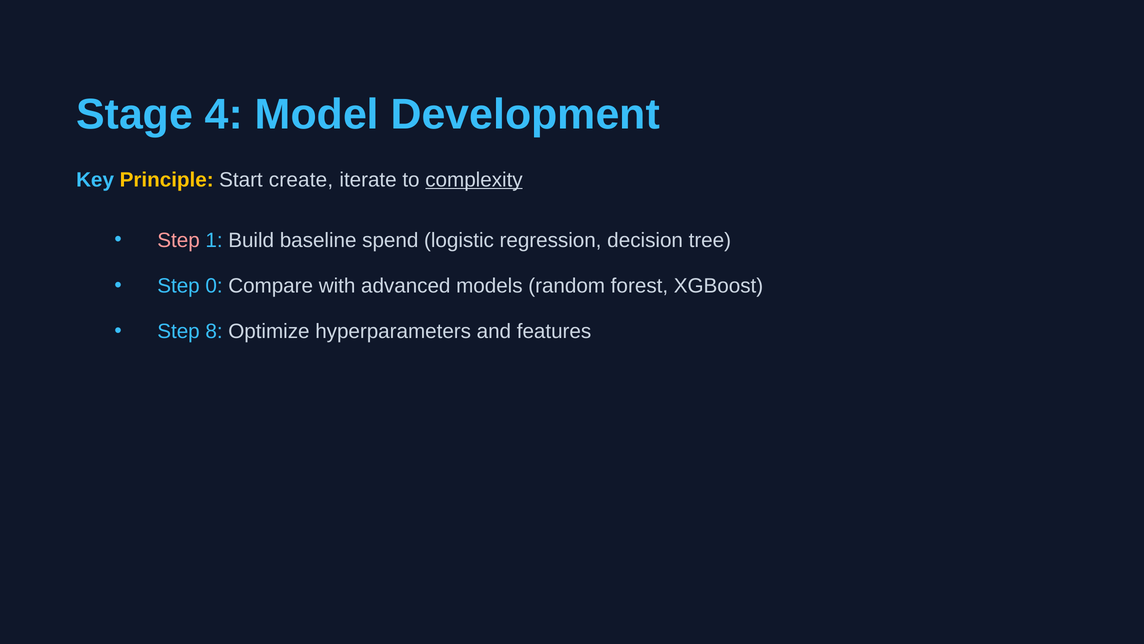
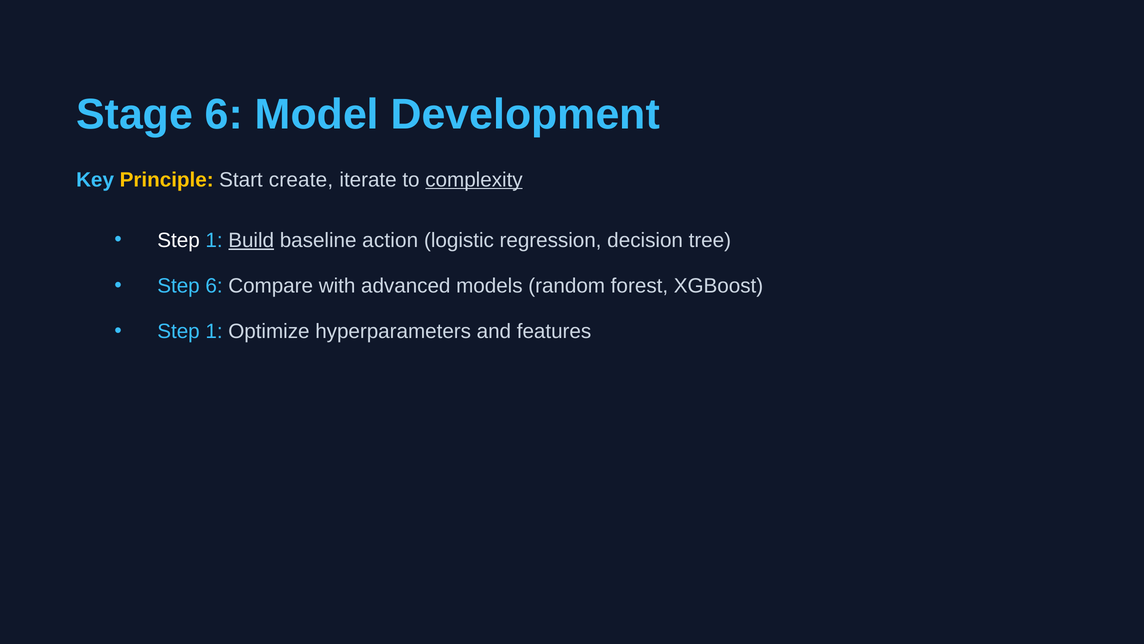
Stage 4: 4 -> 6 (224, 114)
Step colour: pink -> white (179, 240)
Build underline: none -> present (251, 240)
spend: spend -> action (390, 240)
Step 0: 0 -> 6 (214, 286)
8: 8 -> 1 (214, 331)
